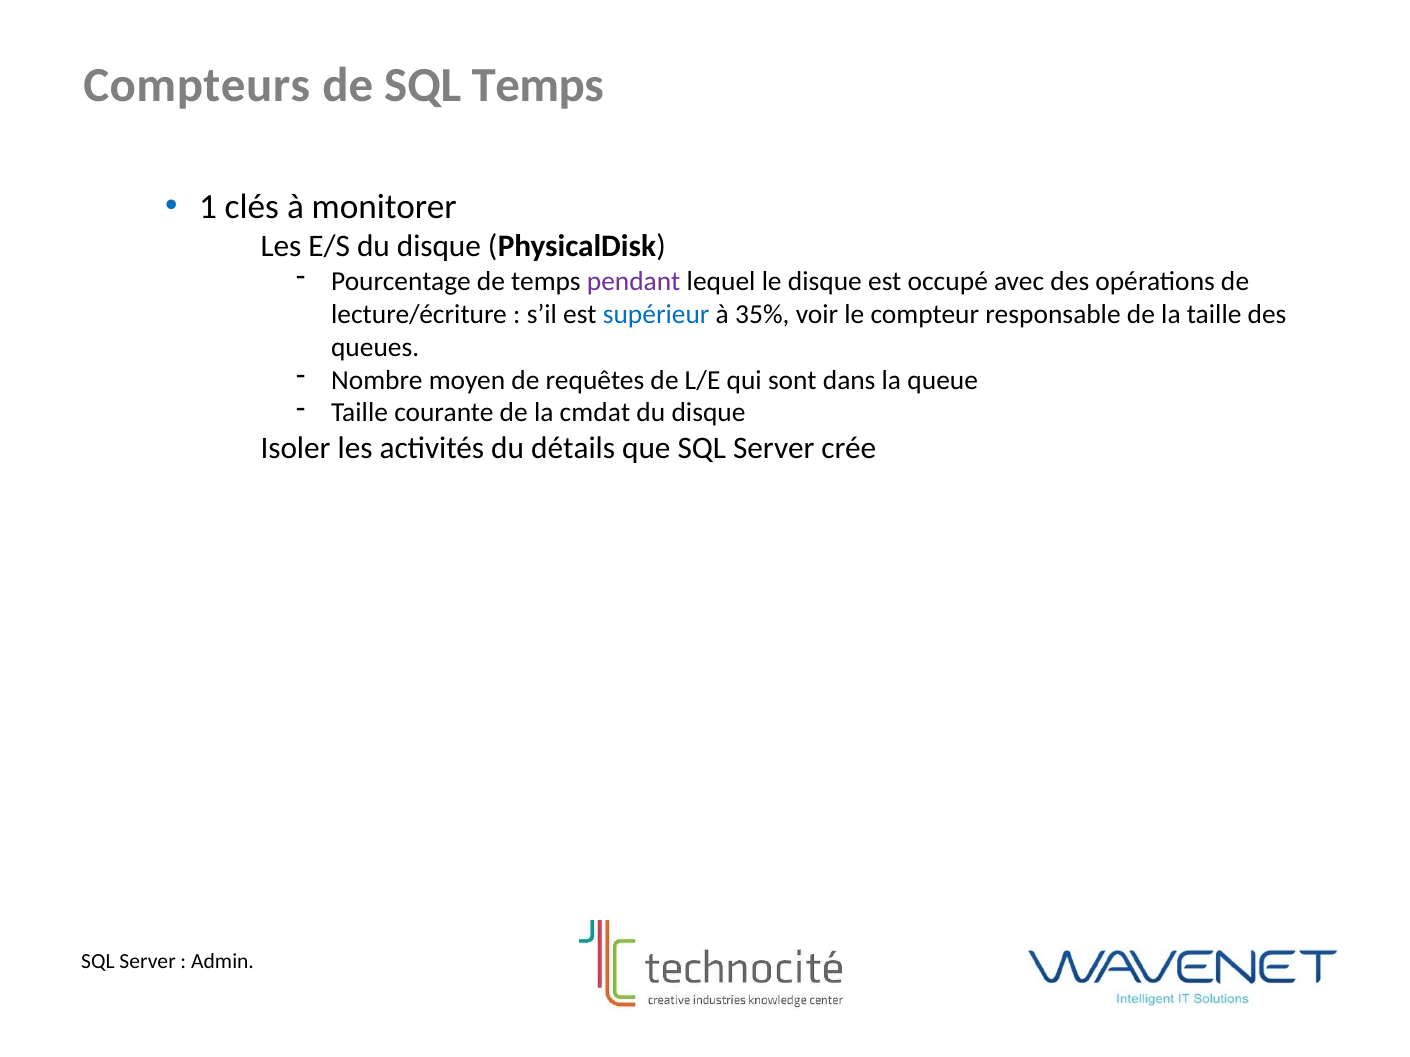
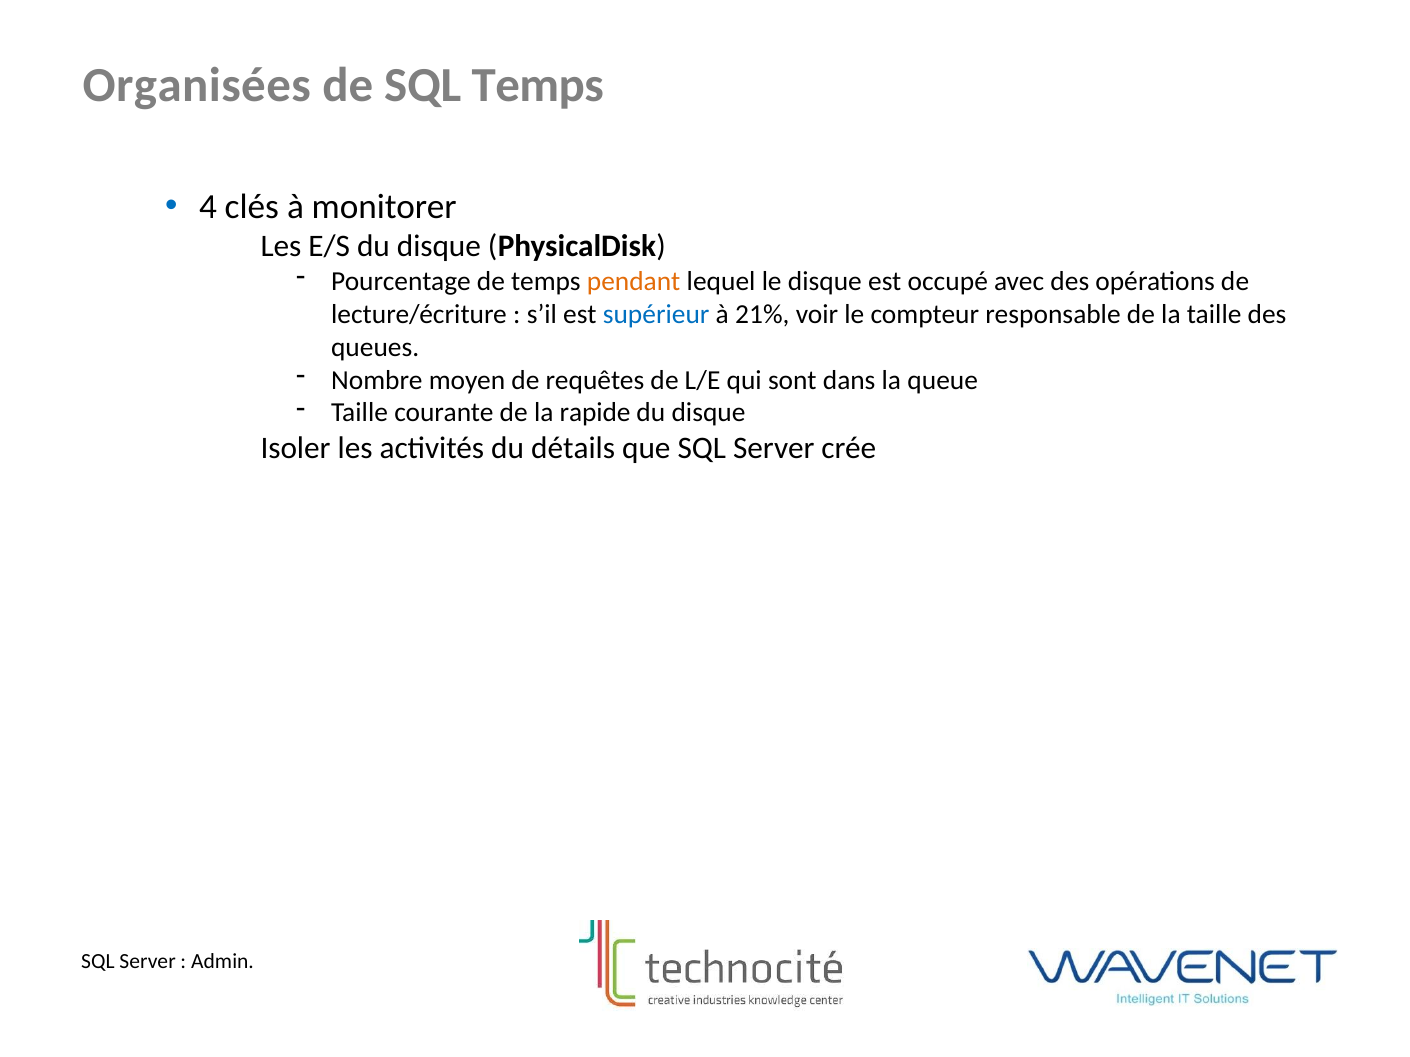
Compteurs: Compteurs -> Organisées (197, 85)
1: 1 -> 4 (208, 207)
pendant colour: purple -> orange (634, 281)
35%: 35% -> 21% (762, 314)
cmdat: cmdat -> rapide (595, 413)
